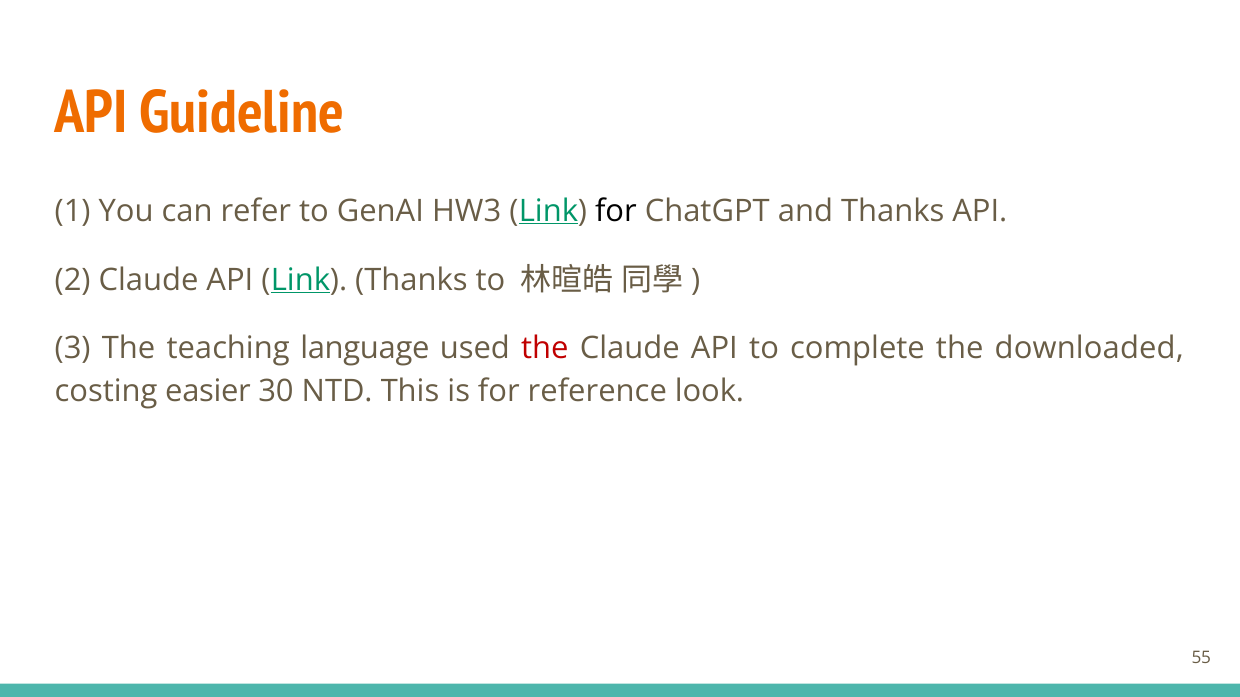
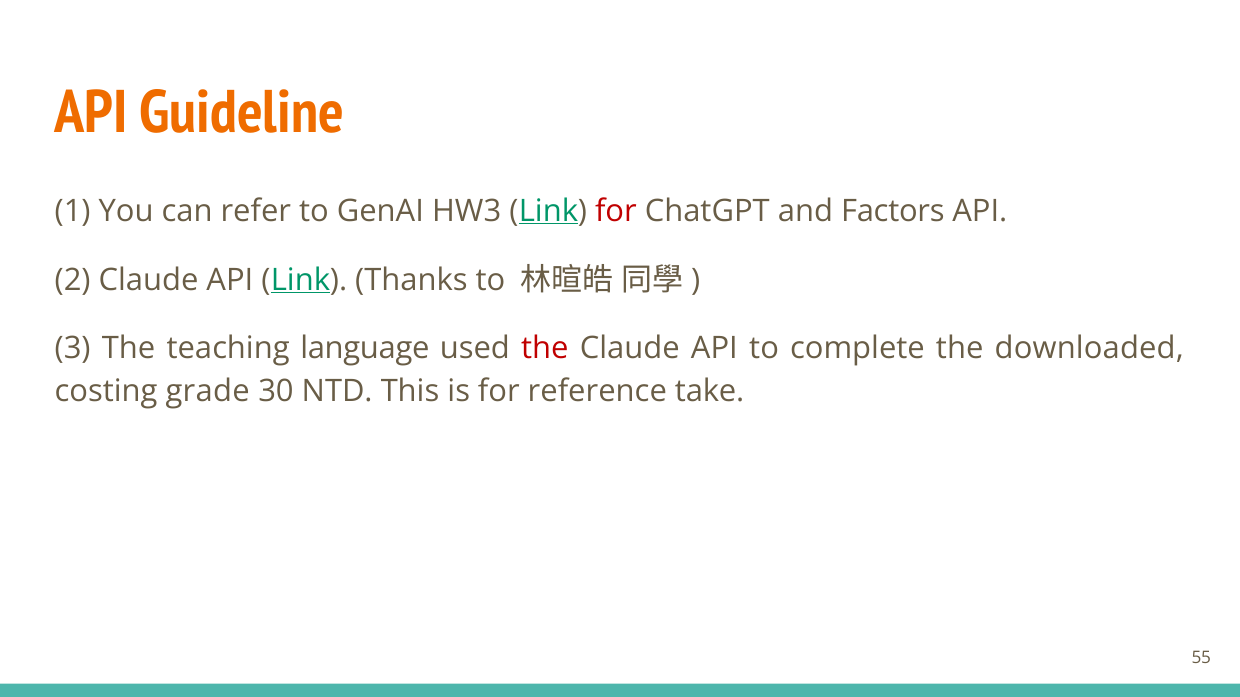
for colour: black -> red (616, 211)
and Thanks: Thanks -> Factors (893, 211)
easier: easier -> grade (208, 392)
look: look -> take (710, 392)
